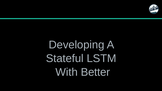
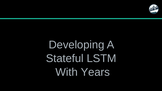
Better: Better -> Years (95, 72)
